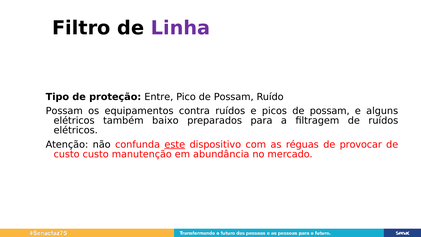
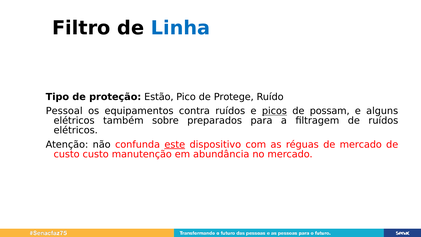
Linha colour: purple -> blue (180, 28)
Entre: Entre -> Estão (159, 97)
Pico de Possam: Possam -> Protege (234, 97)
Possam: Possam -> Pessoal (64, 111)
picos underline: none -> present (274, 111)
baixo: baixo -> sobre (165, 121)
de provocar: provocar -> mercado (361, 144)
